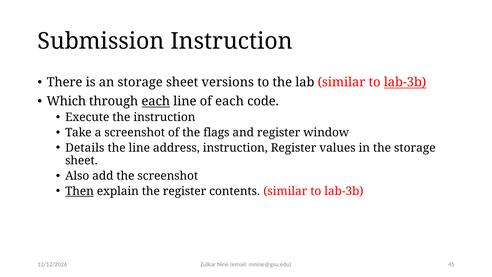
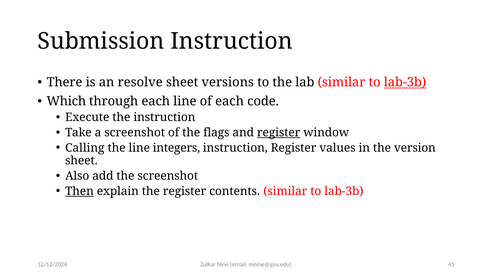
an storage: storage -> resolve (140, 82)
each underline: present -> none (156, 101)
register underline: none -> present (279, 132)
Details: Details -> Calling (85, 148)
address: address -> integers (176, 148)
the storage: storage -> version (415, 148)
